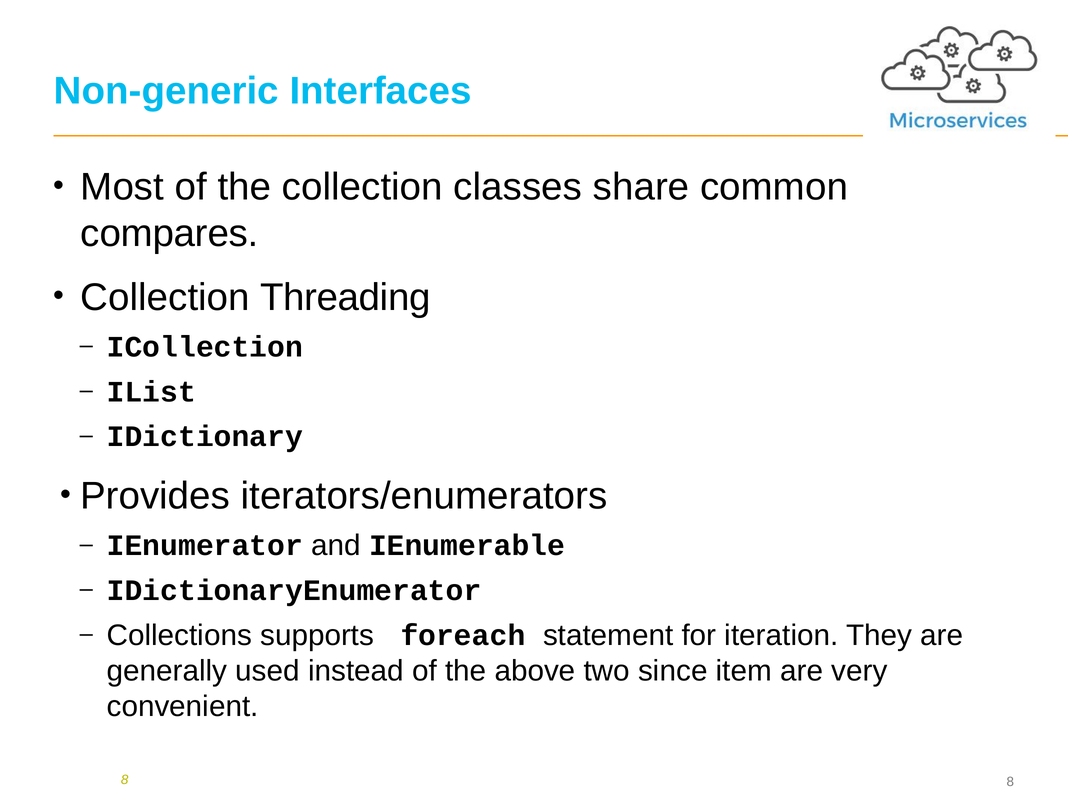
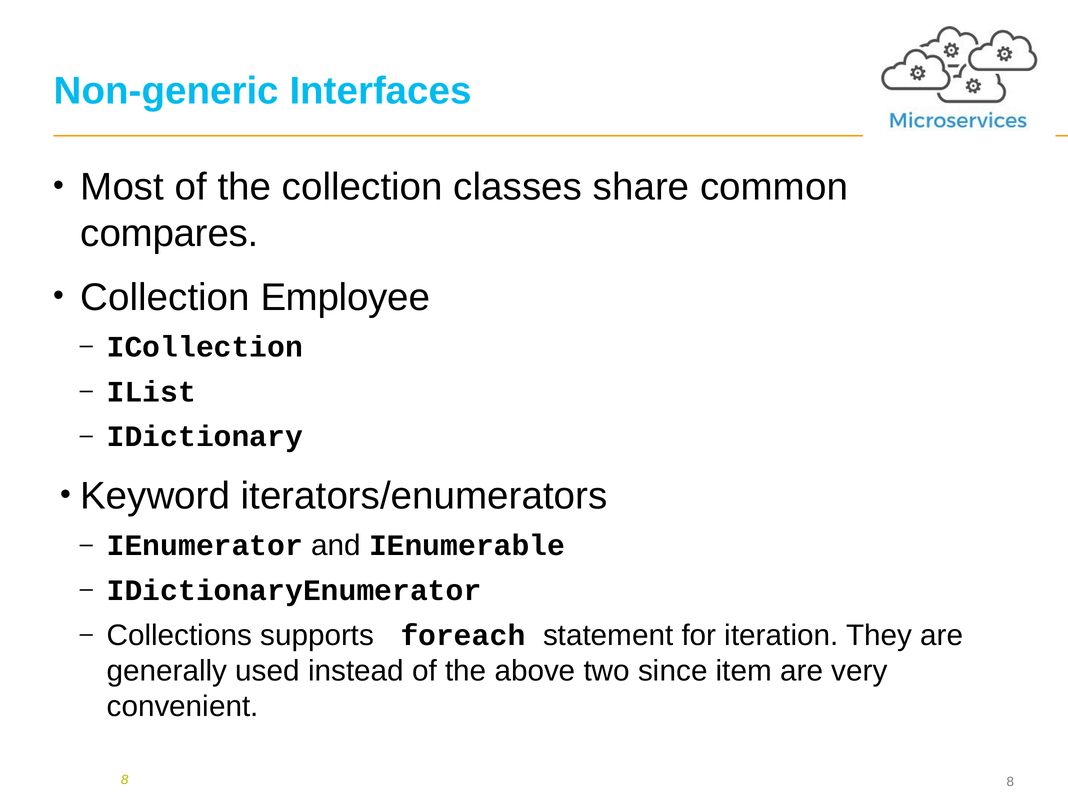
Threading: Threading -> Employee (345, 297)
Provides: Provides -> Keyword (155, 496)
